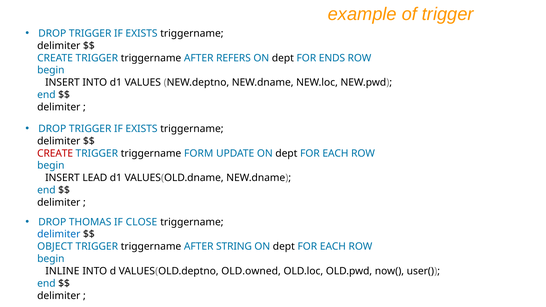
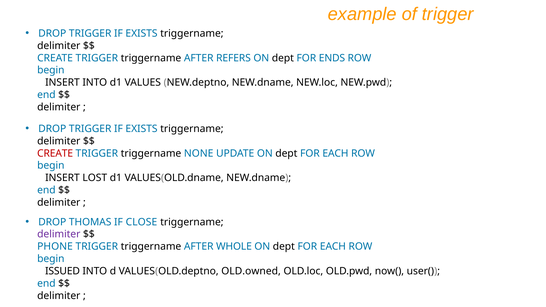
FORM: FORM -> NONE (199, 153)
LEAD: LEAD -> LOST (95, 178)
delimiter colour: blue -> purple (59, 234)
OBJECT: OBJECT -> PHONE (55, 247)
STRING: STRING -> WHOLE (234, 247)
INLINE: INLINE -> ISSUED (63, 271)
